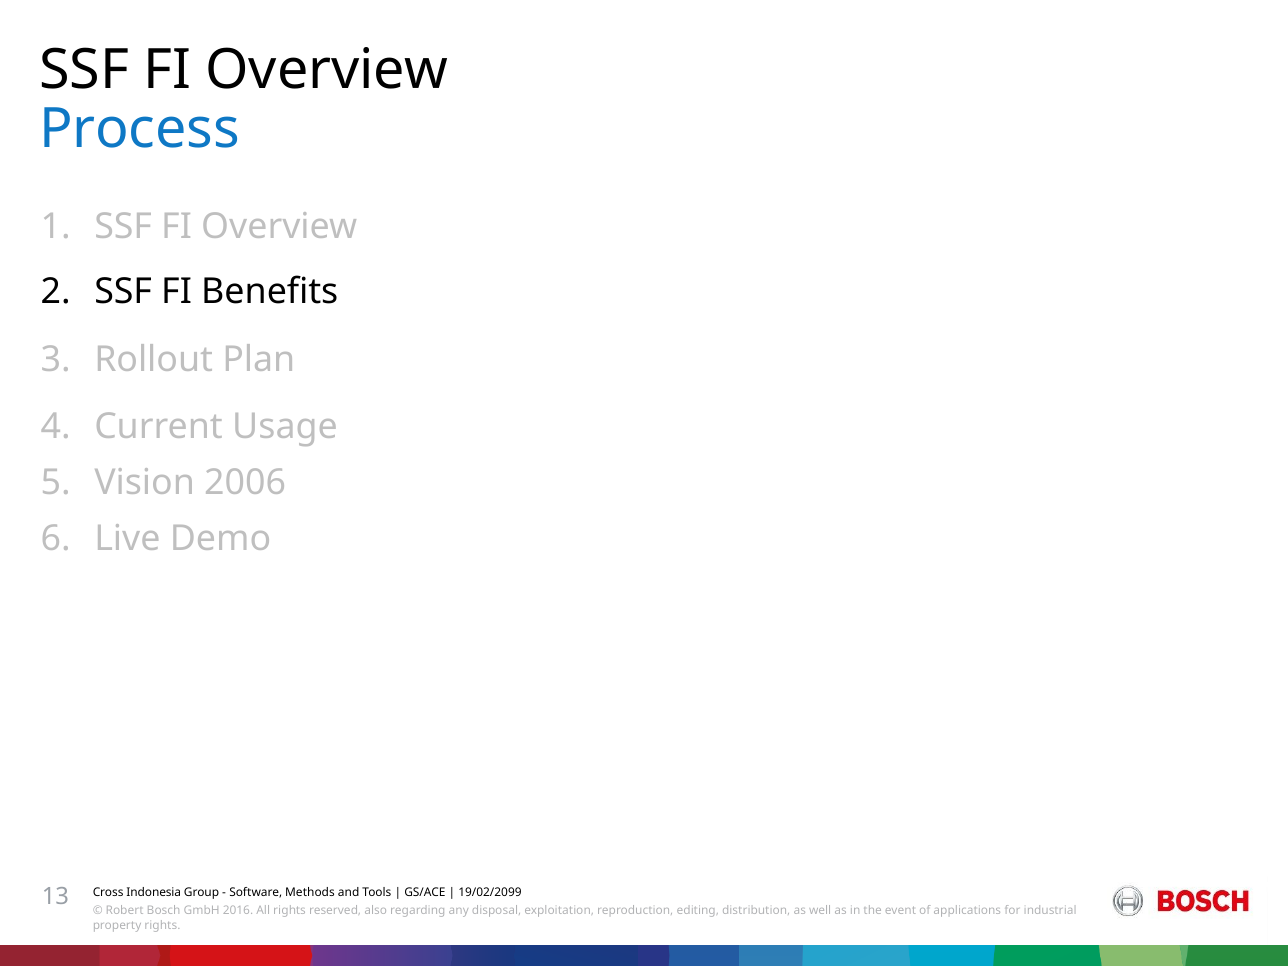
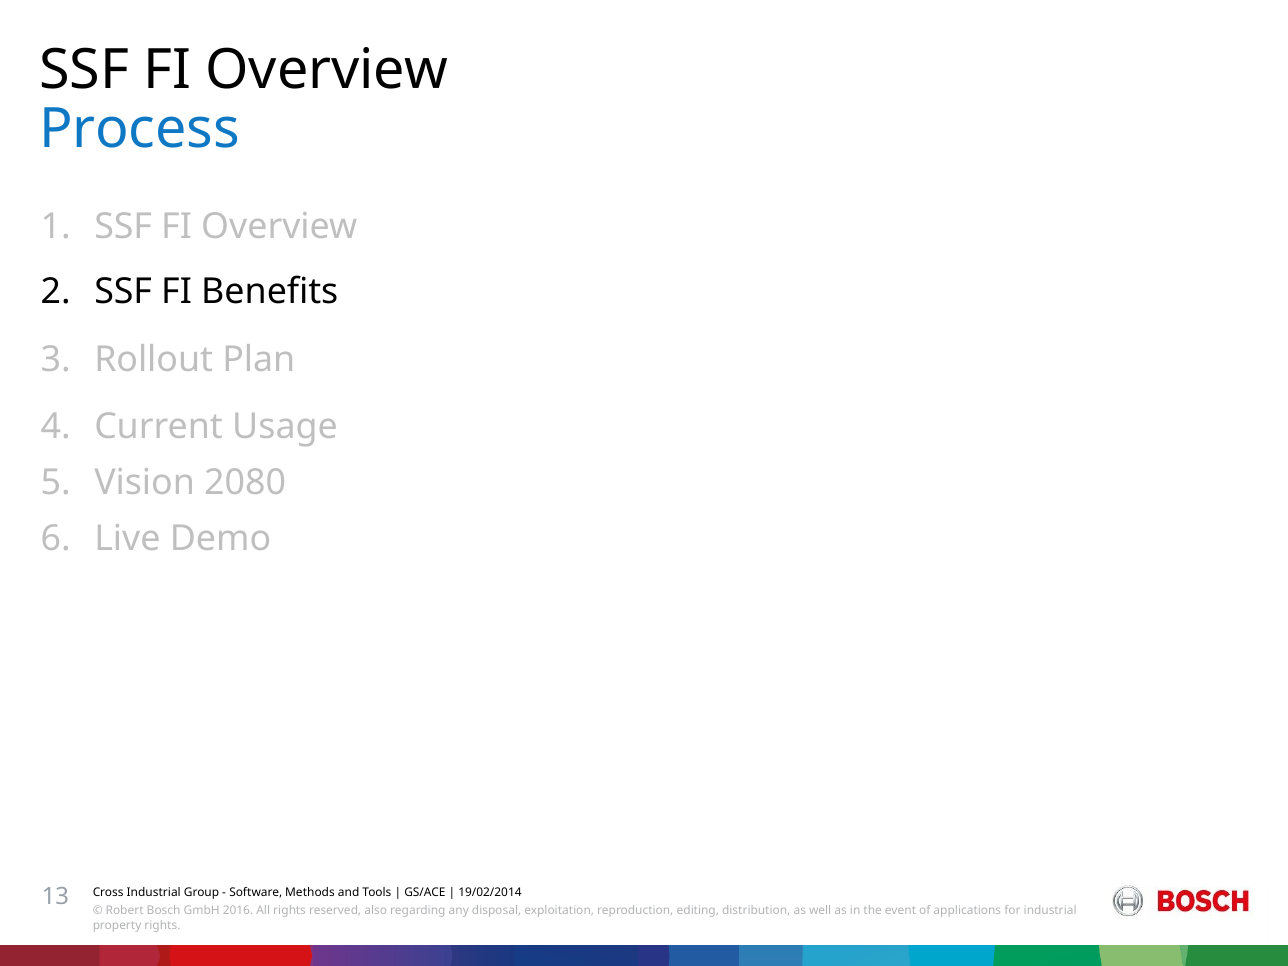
2006: 2006 -> 2080 (245, 483)
Cross Indonesia: Indonesia -> Industrial (154, 892)
19/02/2099: 19/02/2099 -> 19/02/2014 (490, 892)
